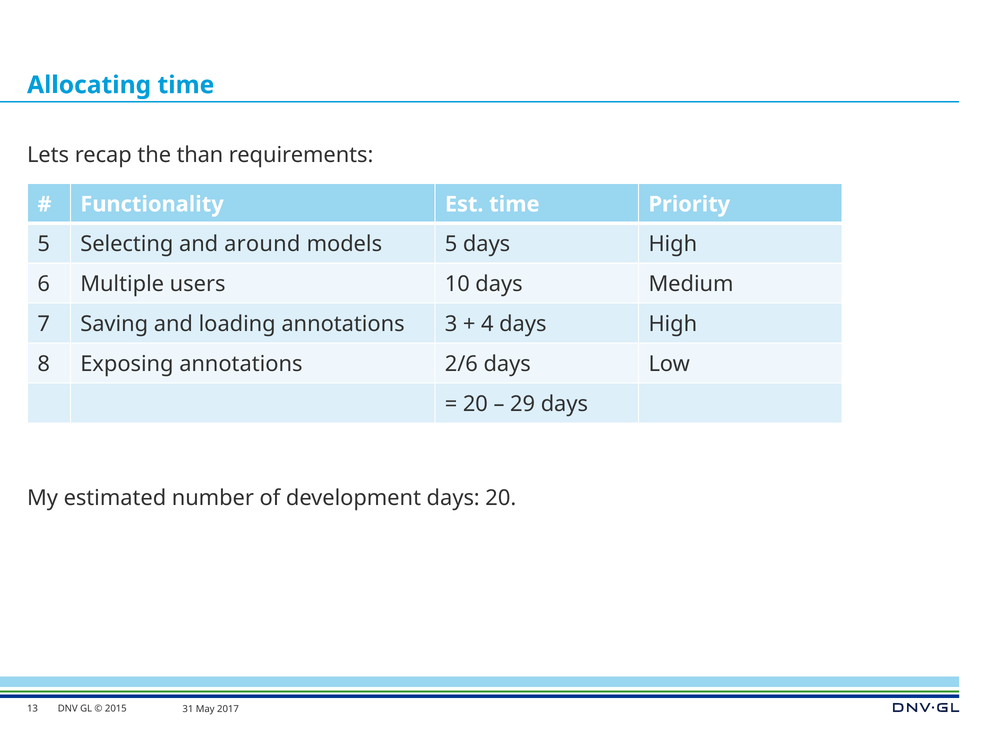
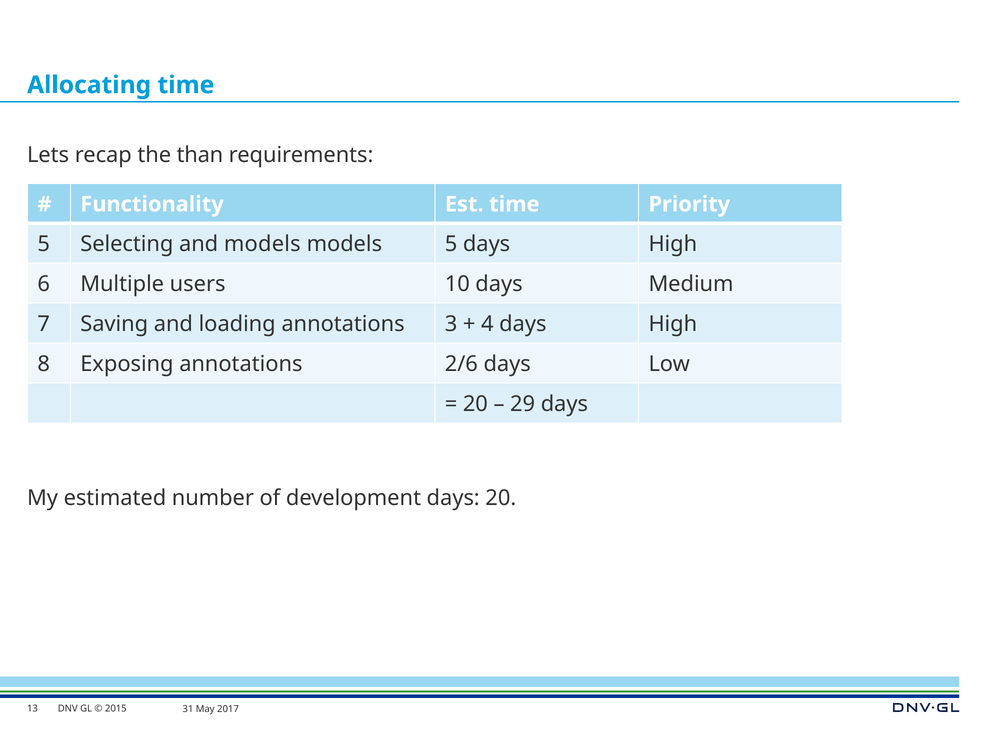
and around: around -> models (262, 244)
